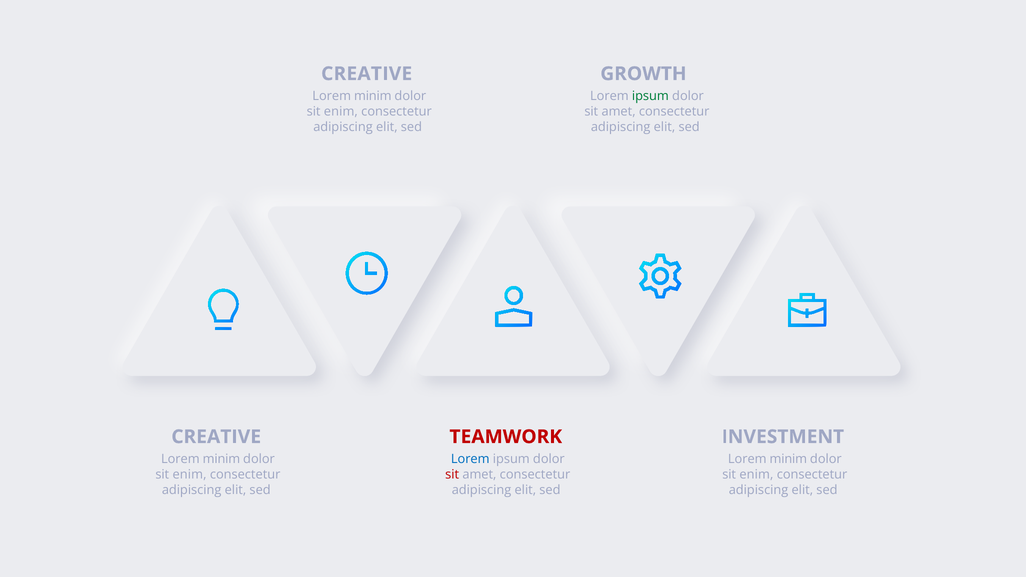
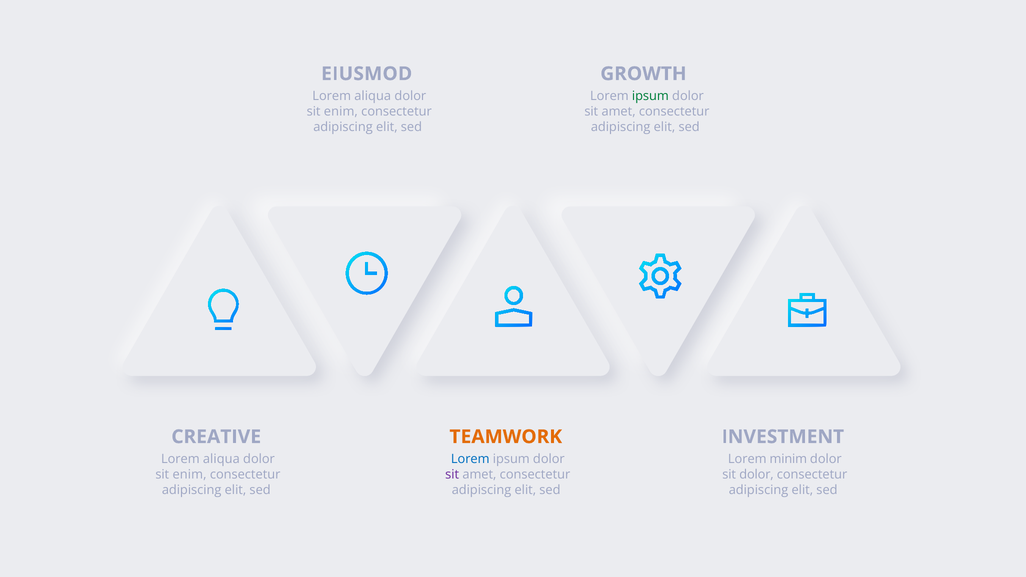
CREATIVE: CREATIVE -> EIUSMOD (367, 74)
minim: minim -> aliqua (373, 96)
TEAMWORK colour: red -> orange (506, 437)
minim: minim -> aliqua (221, 459)
sit colour: red -> purple (452, 475)
enim: enim -> dolor (756, 475)
